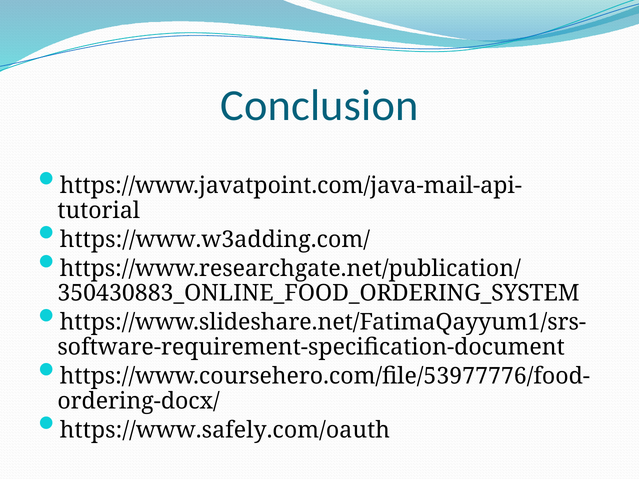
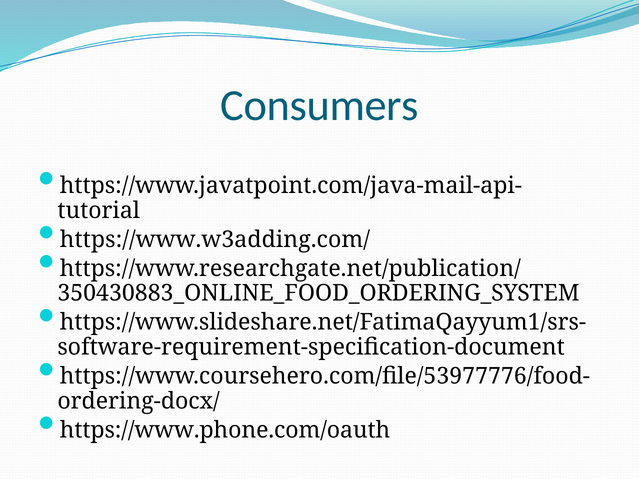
Conclusion: Conclusion -> Consumers (320, 106)
https://www.safely.com/oauth: https://www.safely.com/oauth -> https://www.phone.com/oauth (225, 430)
